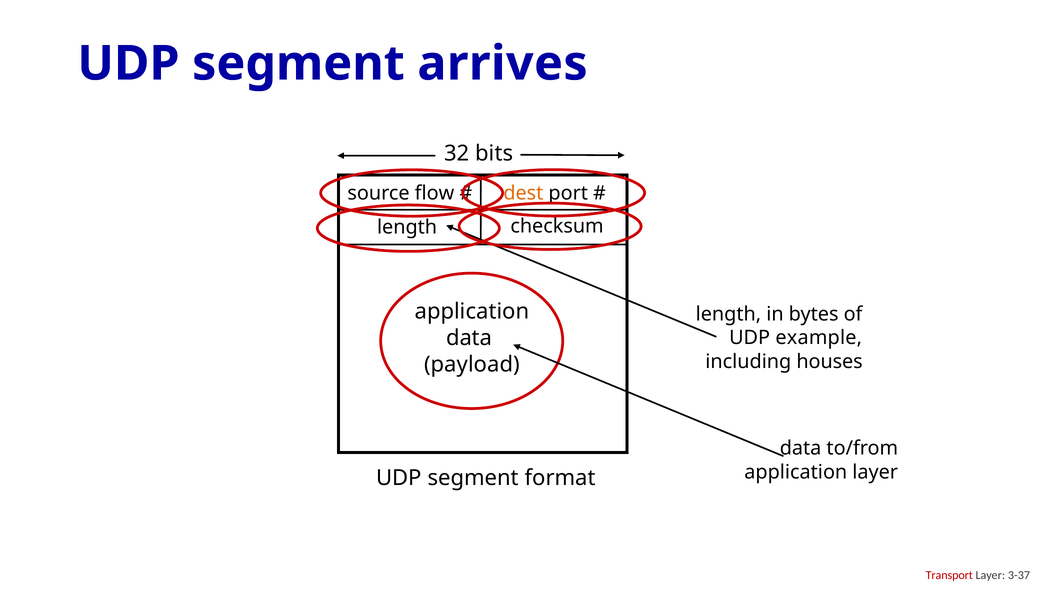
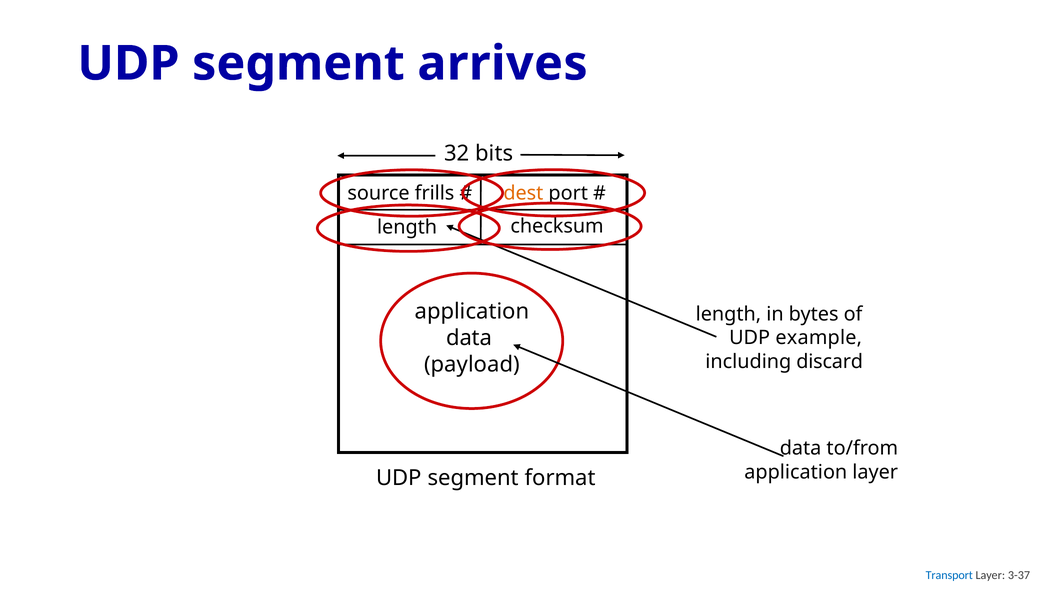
flow: flow -> frills (435, 193)
houses: houses -> discard (830, 362)
Transport colour: red -> blue (949, 576)
